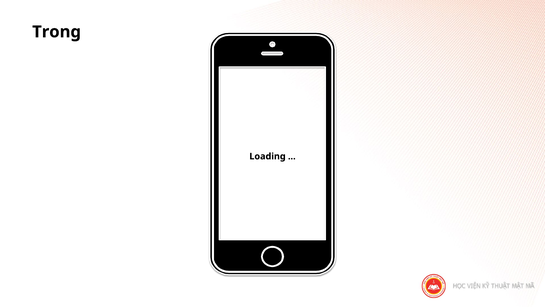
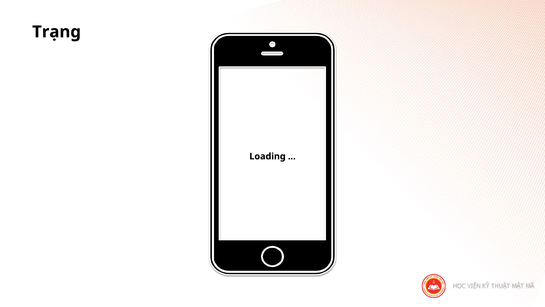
Trong: Trong -> Trạng (57, 32)
